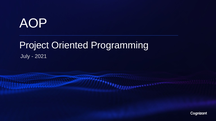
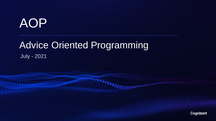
Project: Project -> Advice (34, 46)
